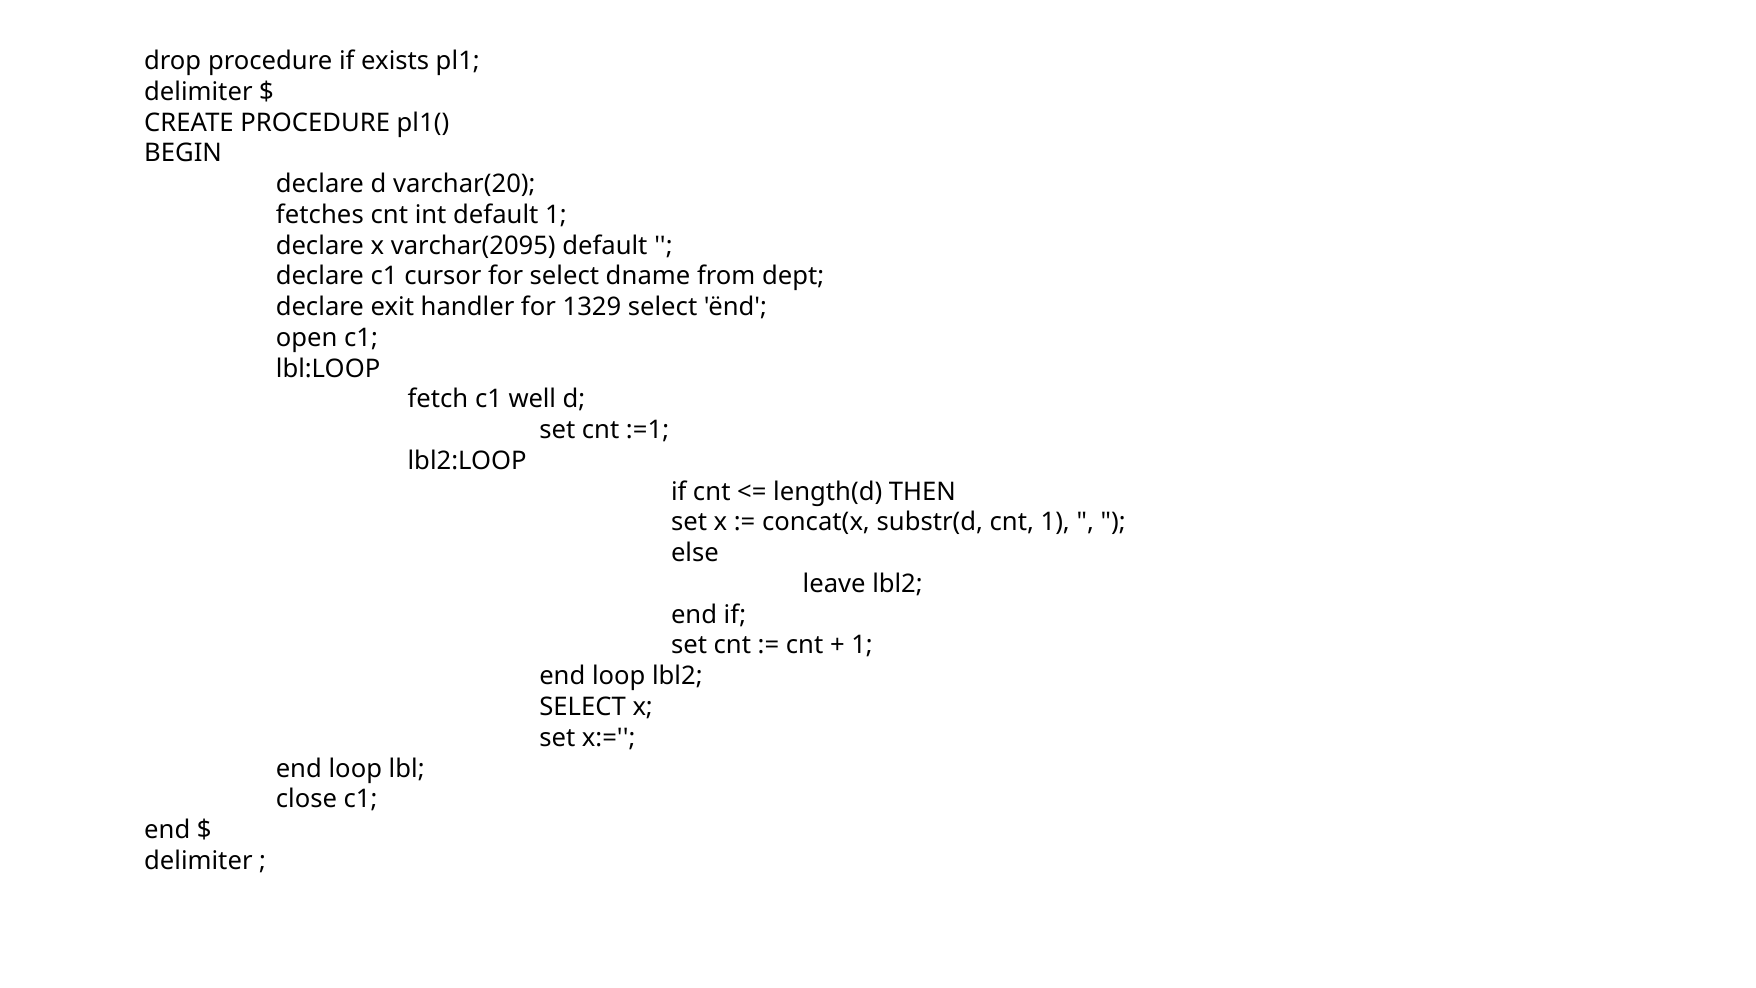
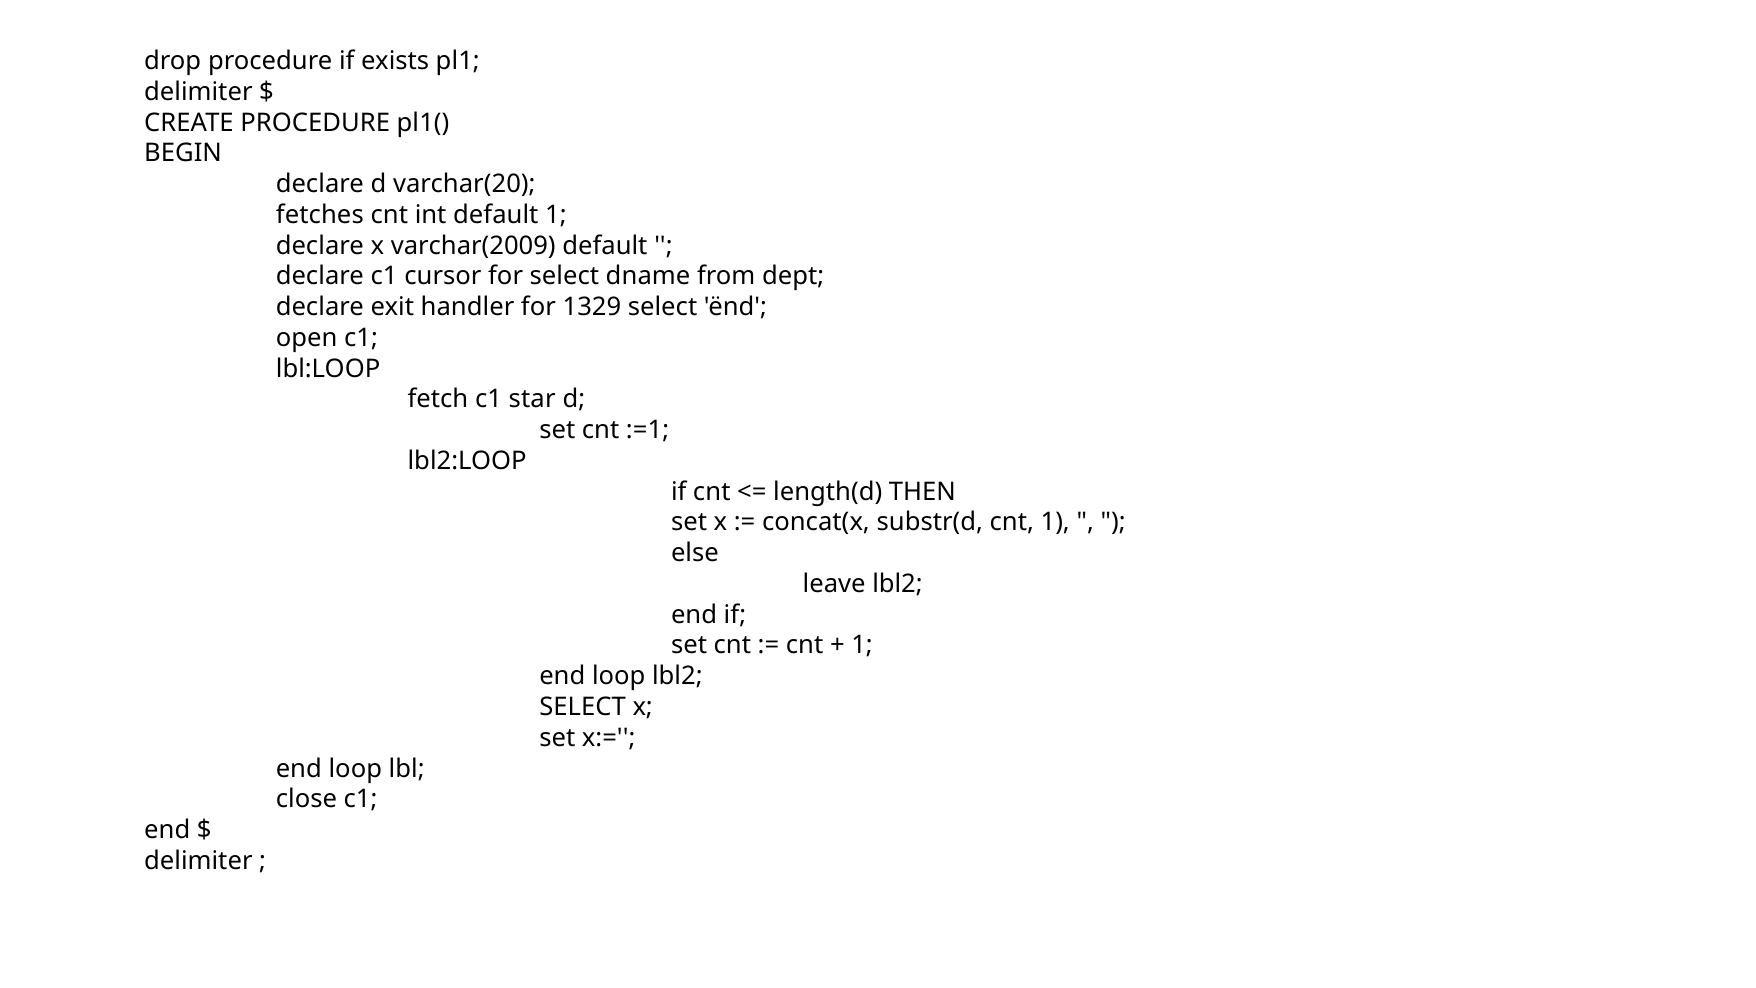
varchar(2095: varchar(2095 -> varchar(2009 (473, 246)
well: well -> star (532, 399)
